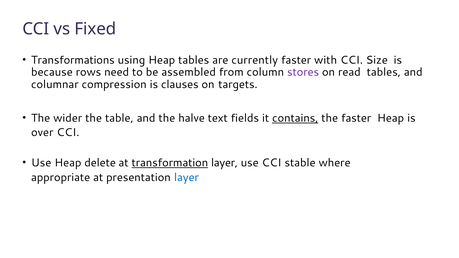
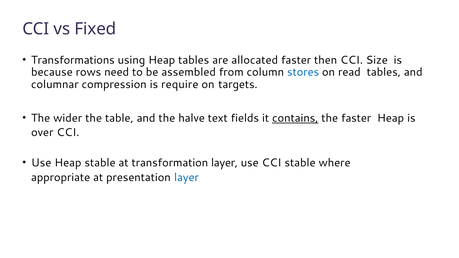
currently: currently -> allocated (255, 60)
with: with -> then (326, 60)
stores colour: purple -> blue (303, 72)
clauses: clauses -> require (180, 84)
Heap delete: delete -> stable (100, 163)
transformation underline: present -> none (170, 163)
